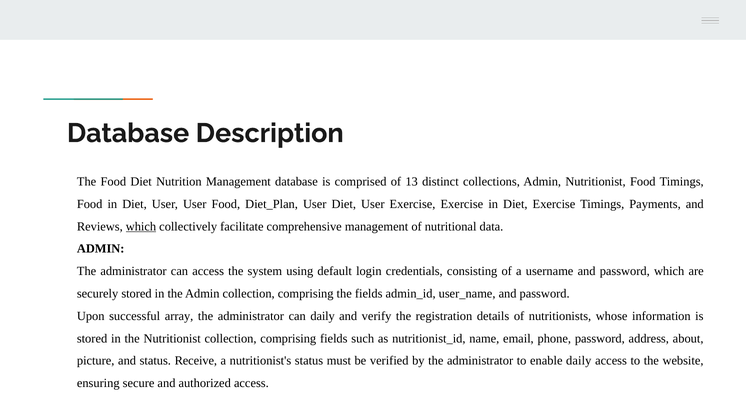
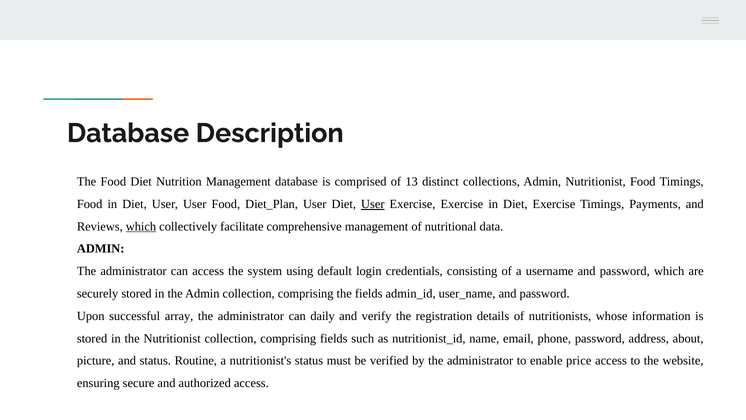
User underline: none -> present (373, 204)
Receive: Receive -> Routine (196, 361)
enable daily: daily -> price (579, 361)
